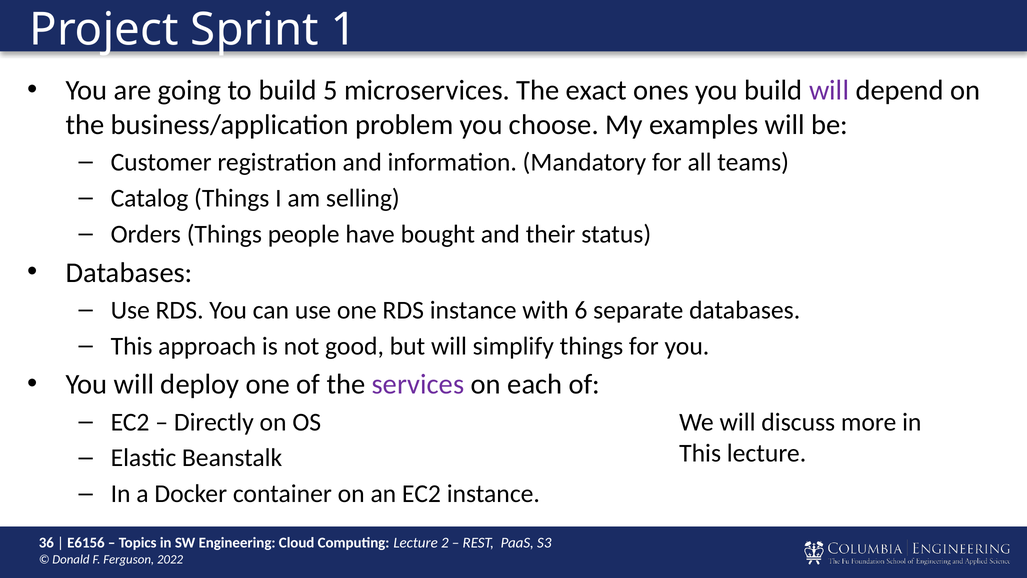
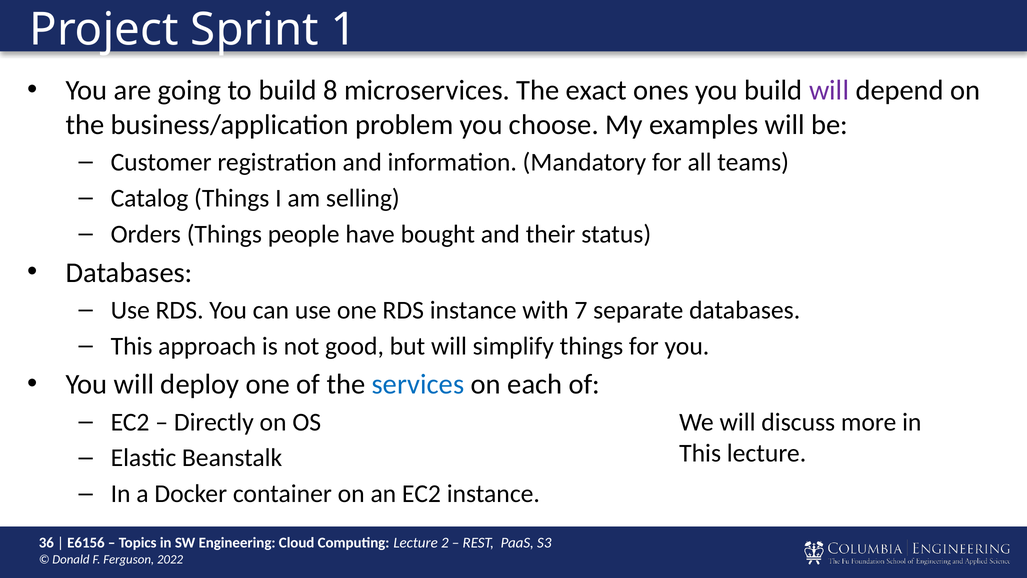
5: 5 -> 8 (330, 90)
6: 6 -> 7 (581, 310)
services colour: purple -> blue (418, 384)
